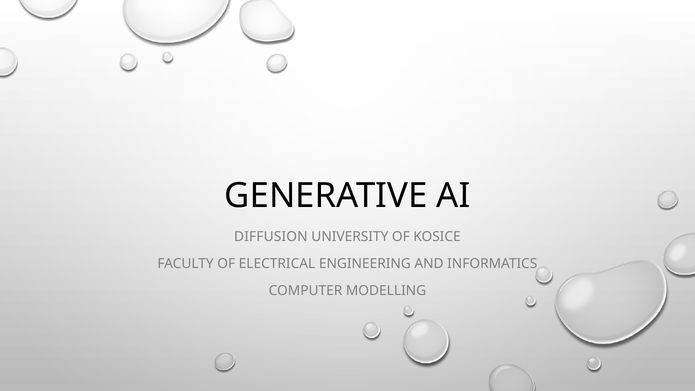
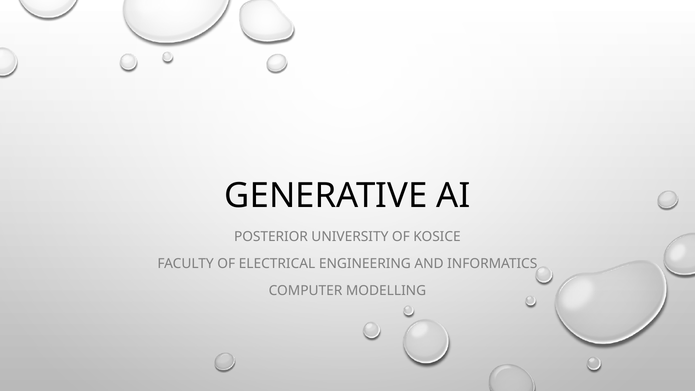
DIFFUSION: DIFFUSION -> POSTERIOR (271, 237)
